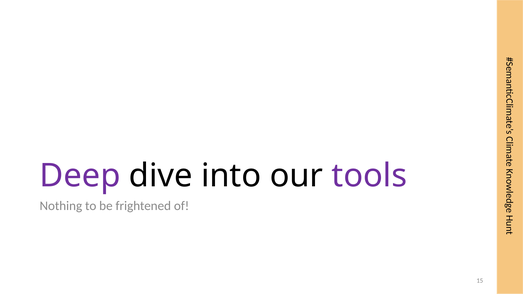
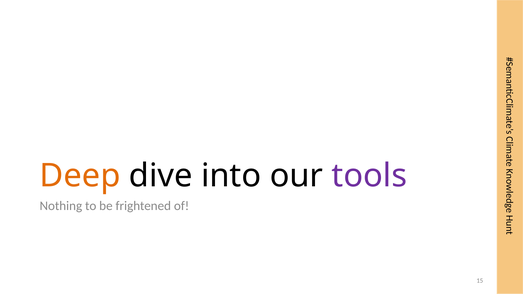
Deep colour: purple -> orange (80, 176)
